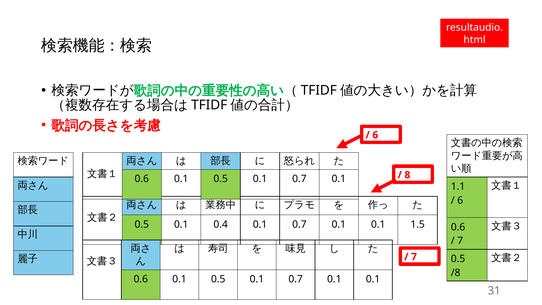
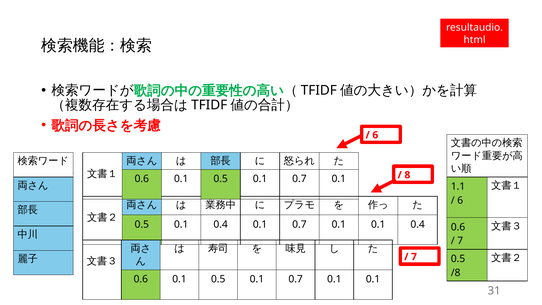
0.1 0.1 1.5: 1.5 -> 0.4 (418, 224)
